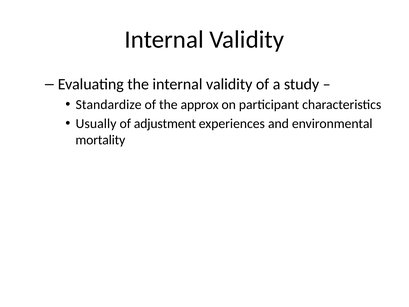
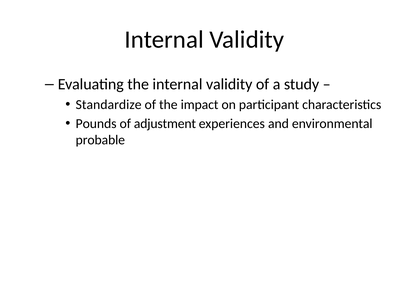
approx: approx -> impact (200, 105)
Usually: Usually -> Pounds (96, 124)
mortality: mortality -> probable (100, 140)
